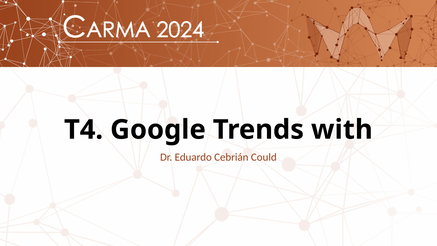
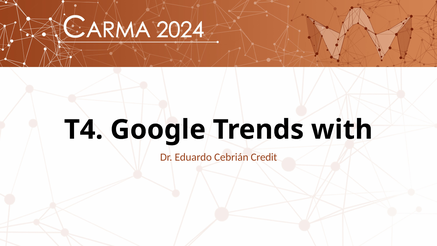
Could: Could -> Credit (264, 157)
